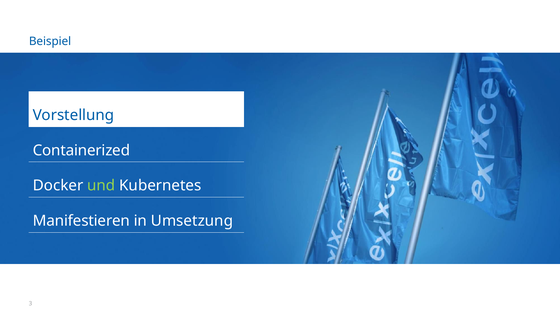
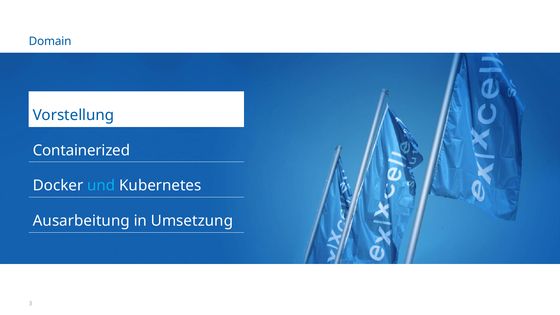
Beispiel: Beispiel -> Domain (50, 41)
und colour: light green -> light blue (101, 186)
Manifestieren: Manifestieren -> Ausarbeitung (81, 221)
